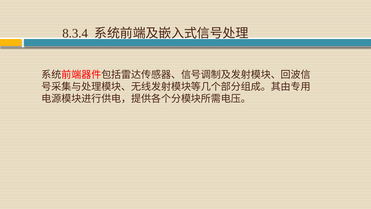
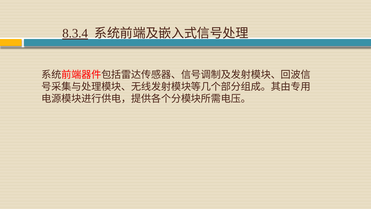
8.3.4 underline: none -> present (75, 33)
